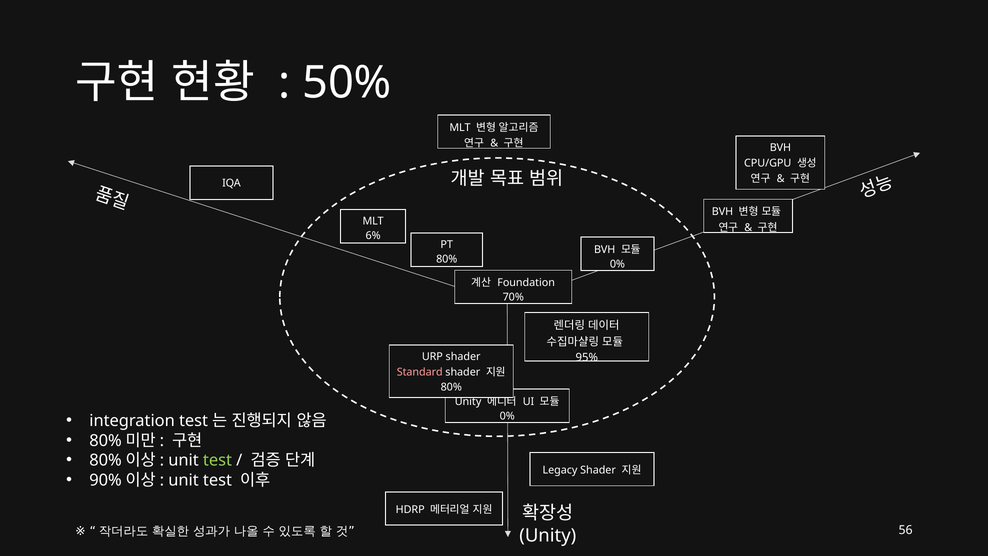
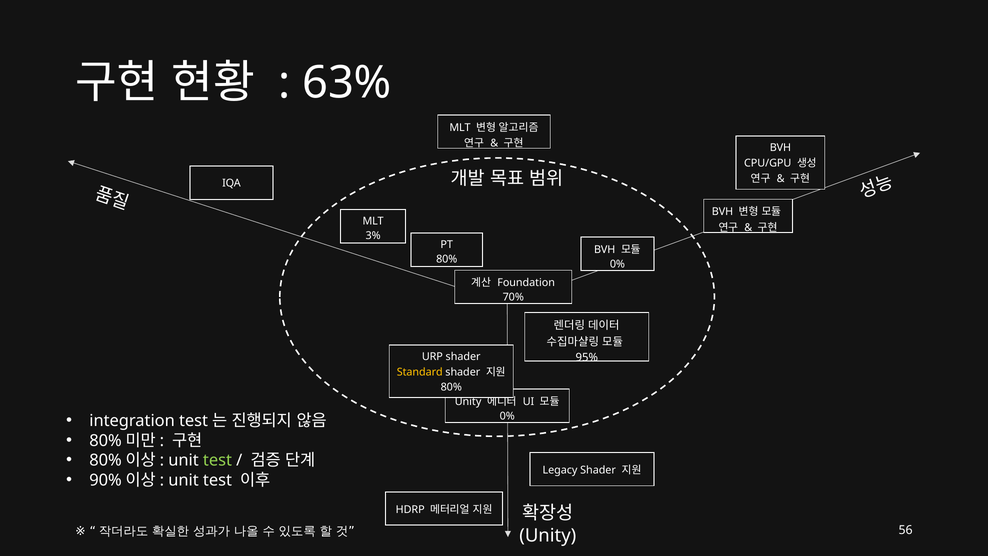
50%: 50% -> 63% (347, 83)
6%: 6% -> 3% (373, 236)
Standard colour: pink -> yellow (420, 372)
